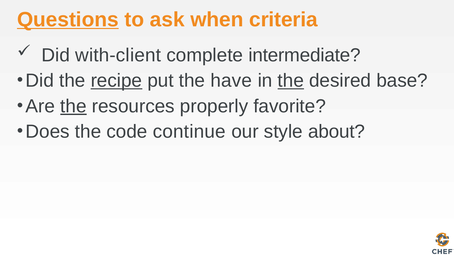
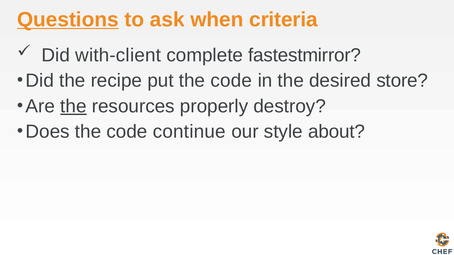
intermediate: intermediate -> fastestmirror (305, 55)
recipe underline: present -> none (116, 81)
put the have: have -> code (231, 81)
the underline: present -> none (291, 81)
base: base -> store (402, 81)
favorite: favorite -> destroy (290, 106)
